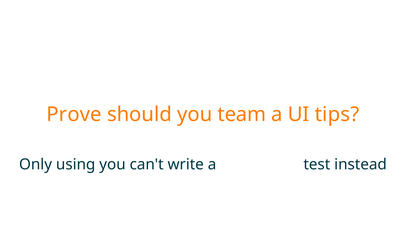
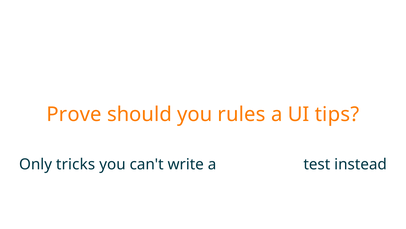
team: team -> rules (242, 114)
using: using -> tricks (76, 164)
